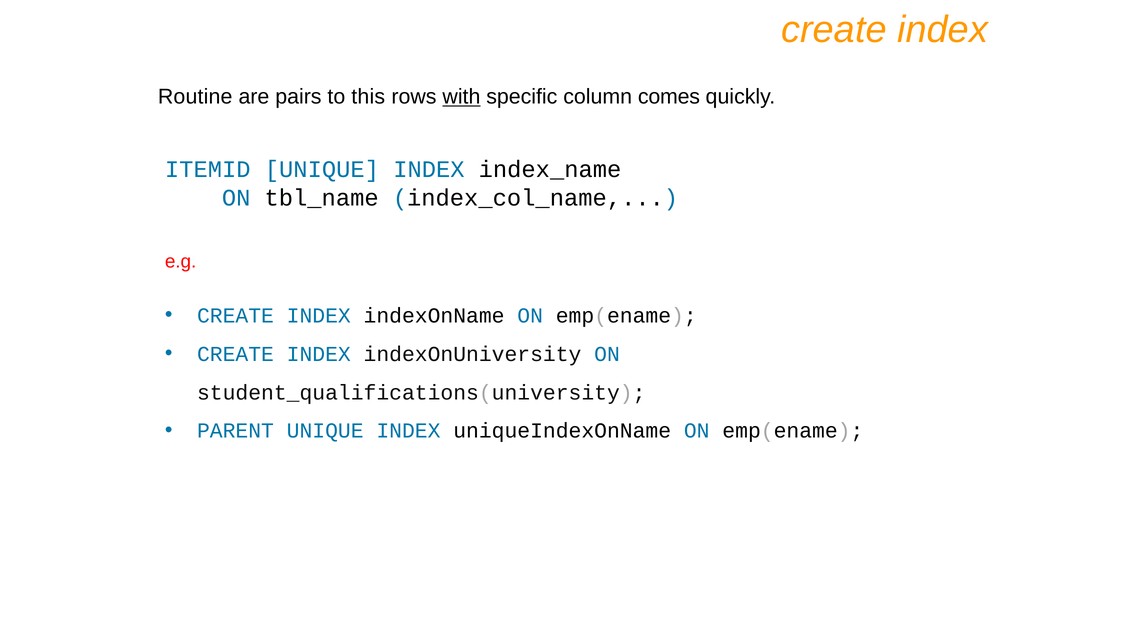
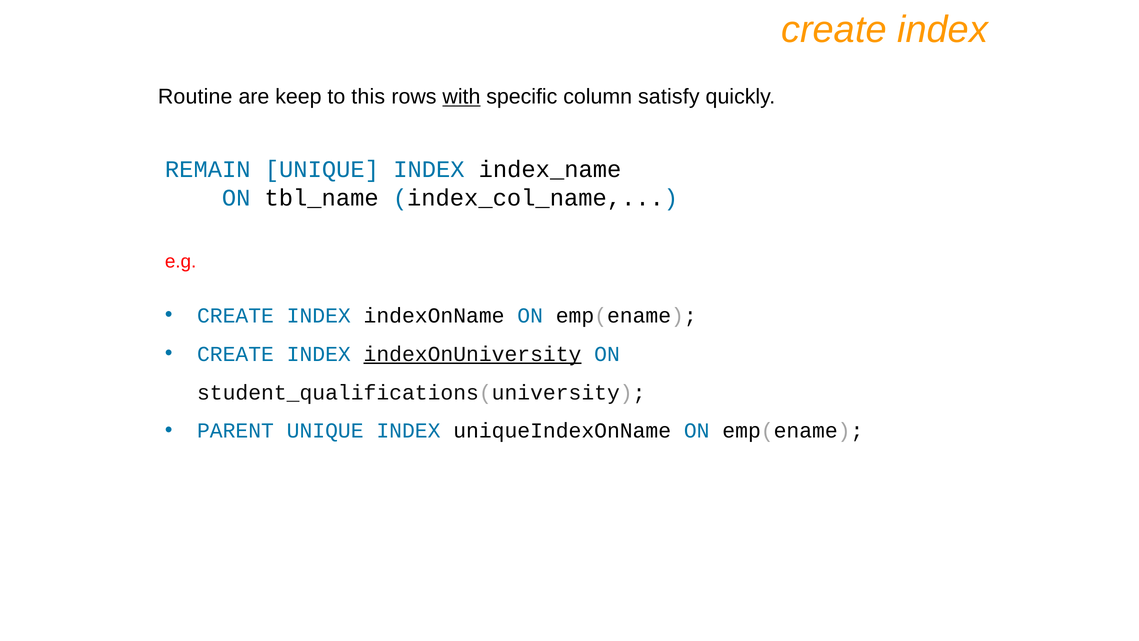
pairs: pairs -> keep (298, 97)
comes: comes -> satisfy (669, 97)
ITEMID: ITEMID -> REMAIN (208, 170)
indexOnUniversity underline: none -> present (473, 354)
